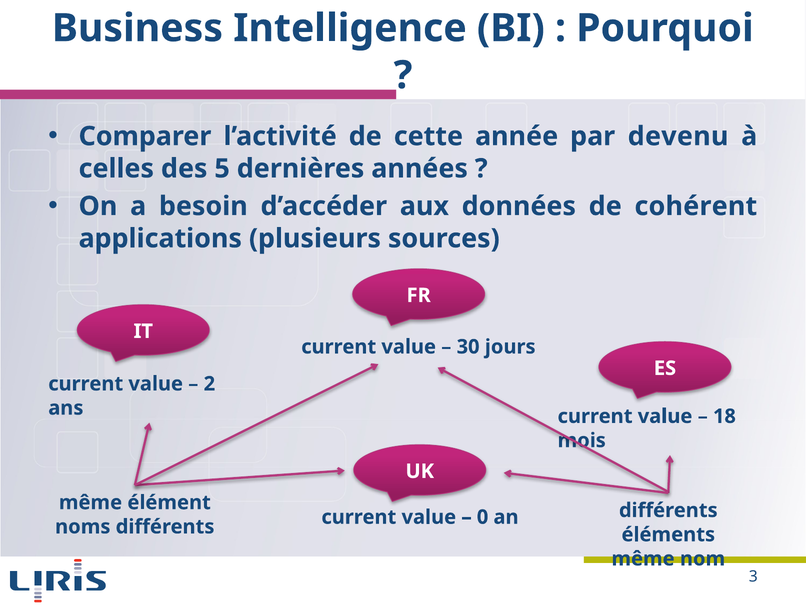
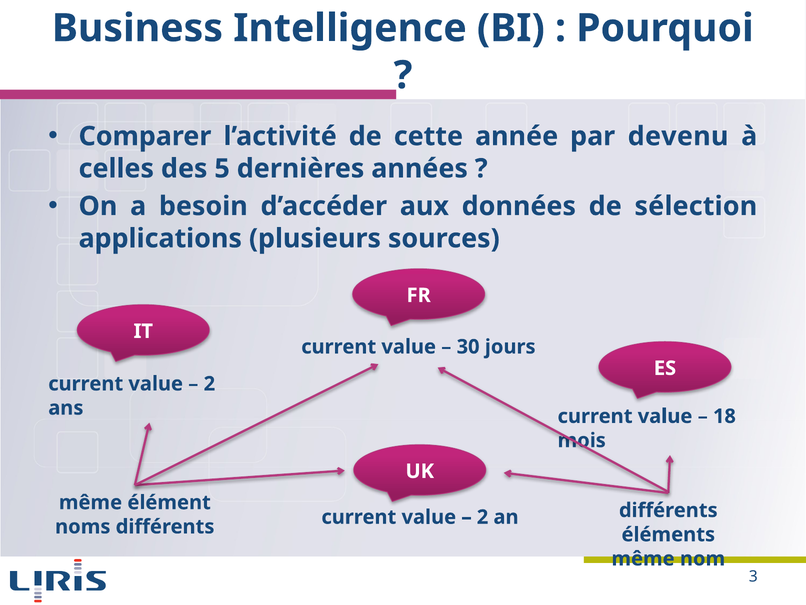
cohérent: cohérent -> sélection (696, 206)
0: 0 -> 2 (483, 517)
